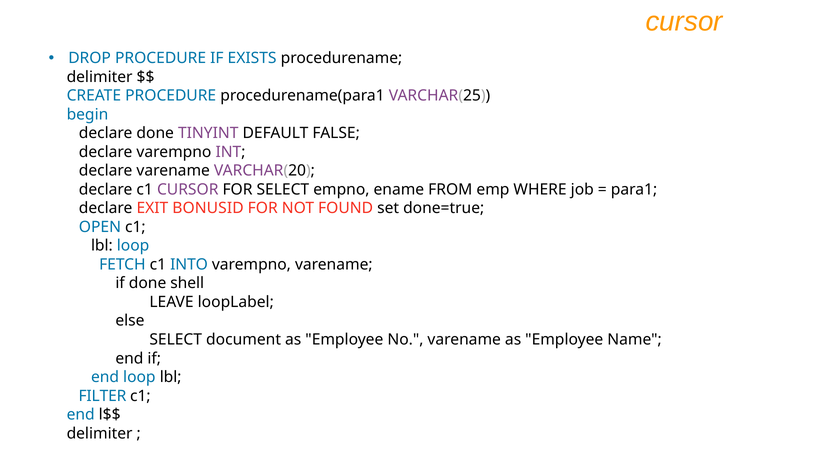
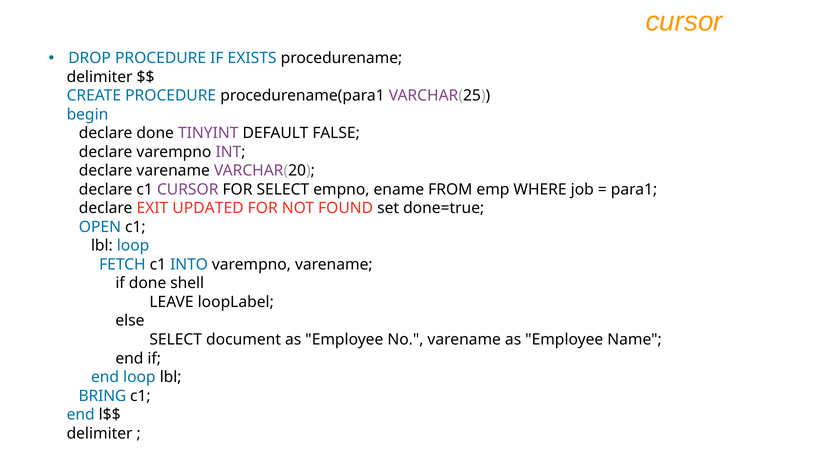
BONUSID: BONUSID -> UPDATED (208, 208)
FILTER: FILTER -> BRING (102, 395)
